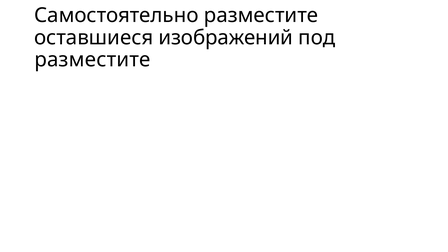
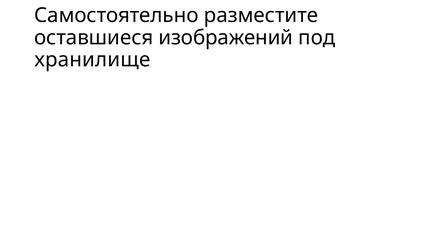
разместите: разместите -> хранилище (92, 60)
